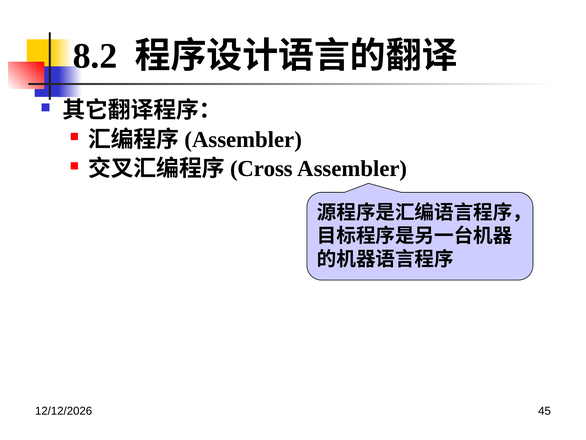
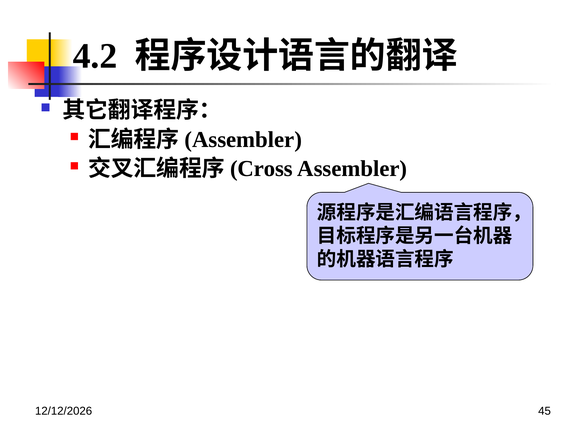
8.2: 8.2 -> 4.2 (95, 56)
